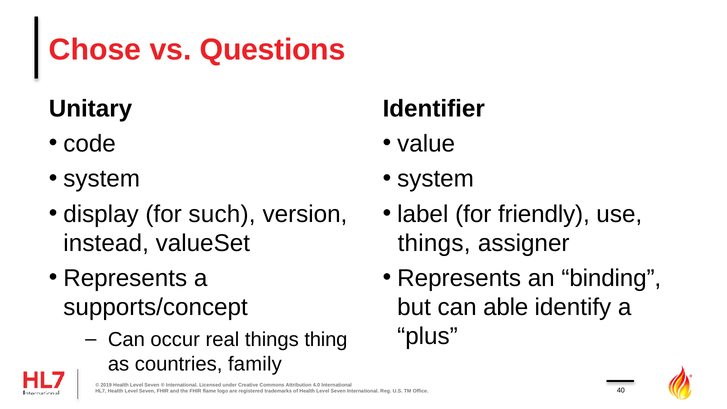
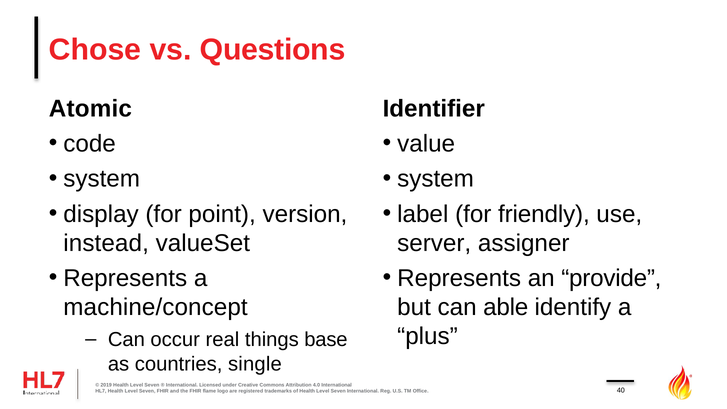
Unitary: Unitary -> Atomic (90, 109)
such: such -> point (222, 214)
things: things -> server (434, 243)
binding: binding -> provide (611, 278)
supports/concept: supports/concept -> machine/concept (156, 307)
thing: thing -> base (326, 340)
family: family -> single (255, 364)
